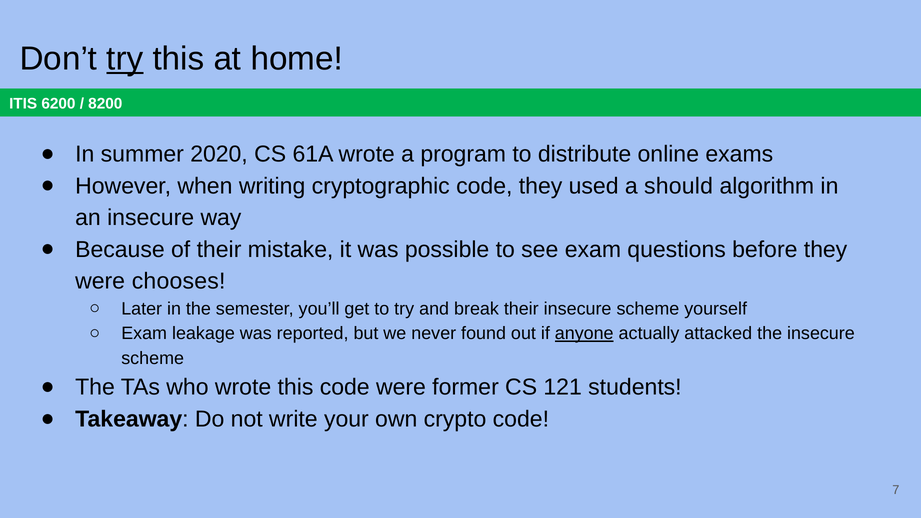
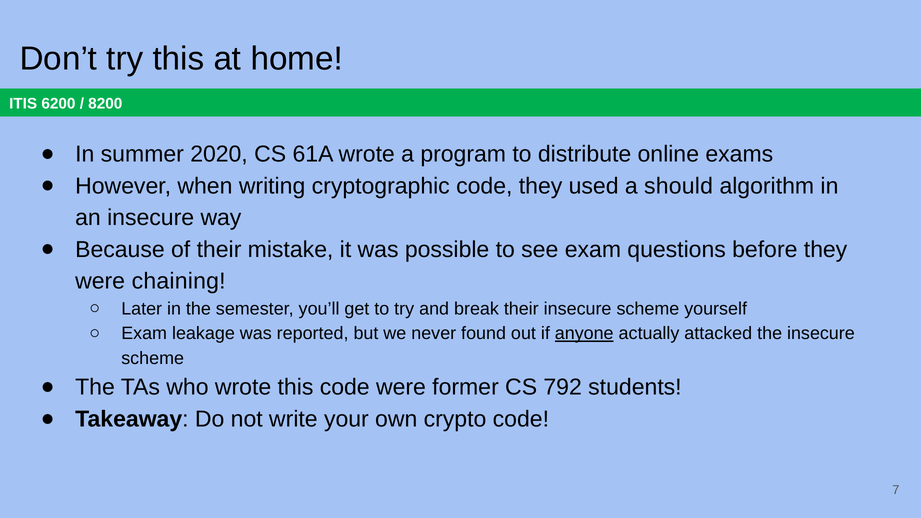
try underline: present -> none (125, 59)
chooses: chooses -> chaining (179, 281)
121: 121 -> 792 (563, 387)
